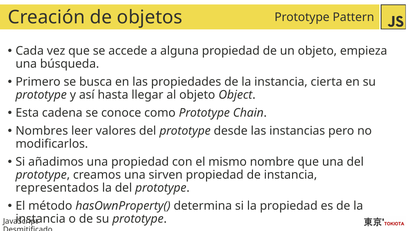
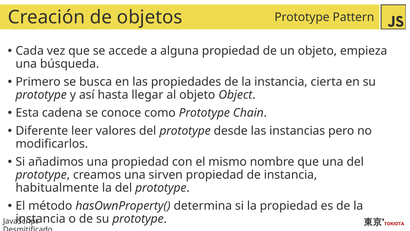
Nombres: Nombres -> Diferente (42, 131)
representados: representados -> habitualmente (57, 188)
